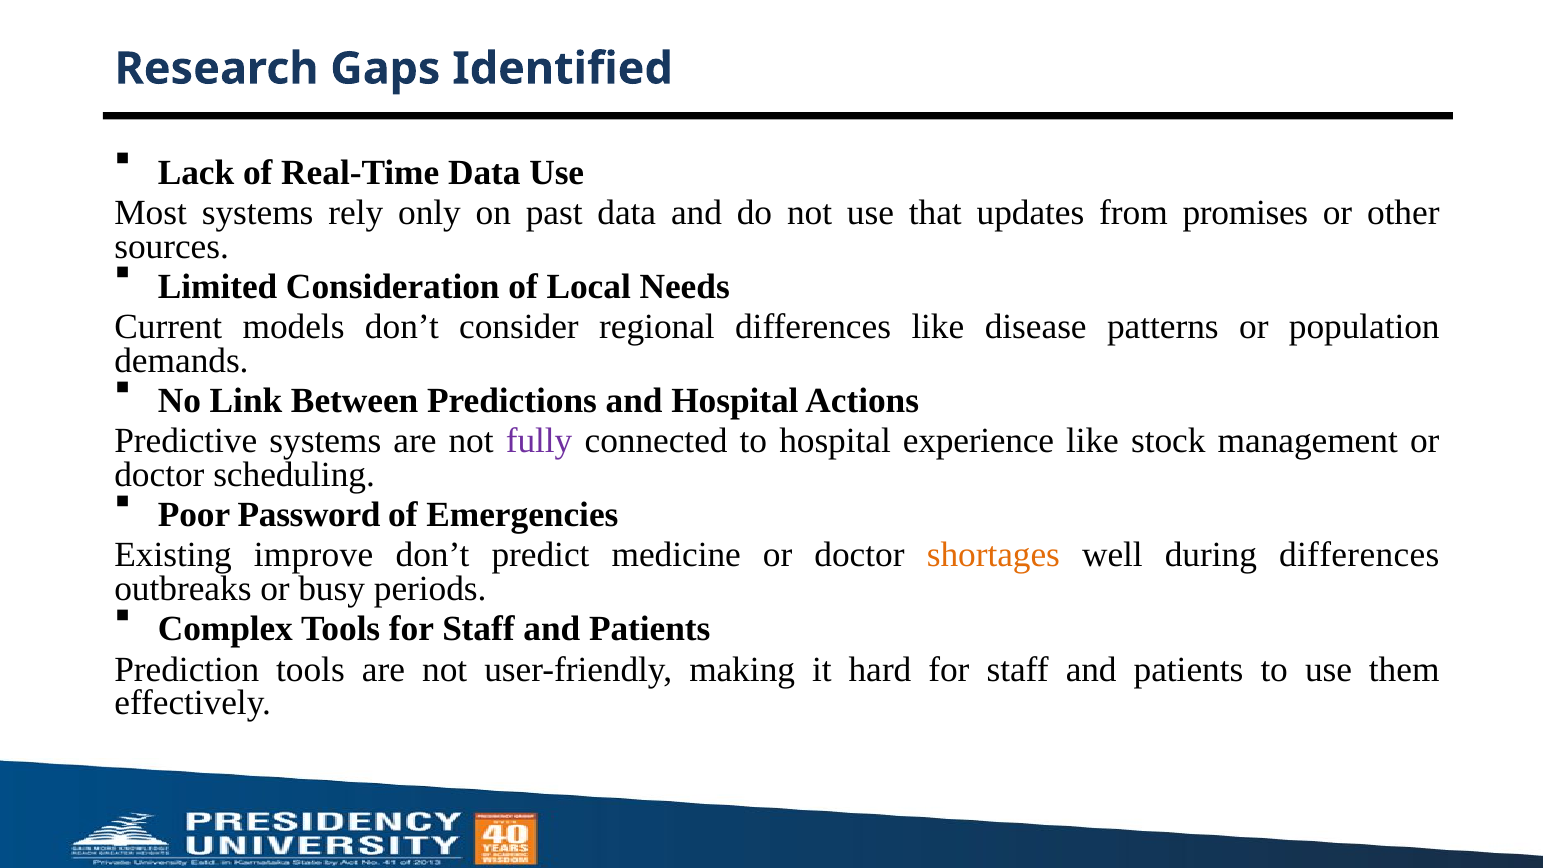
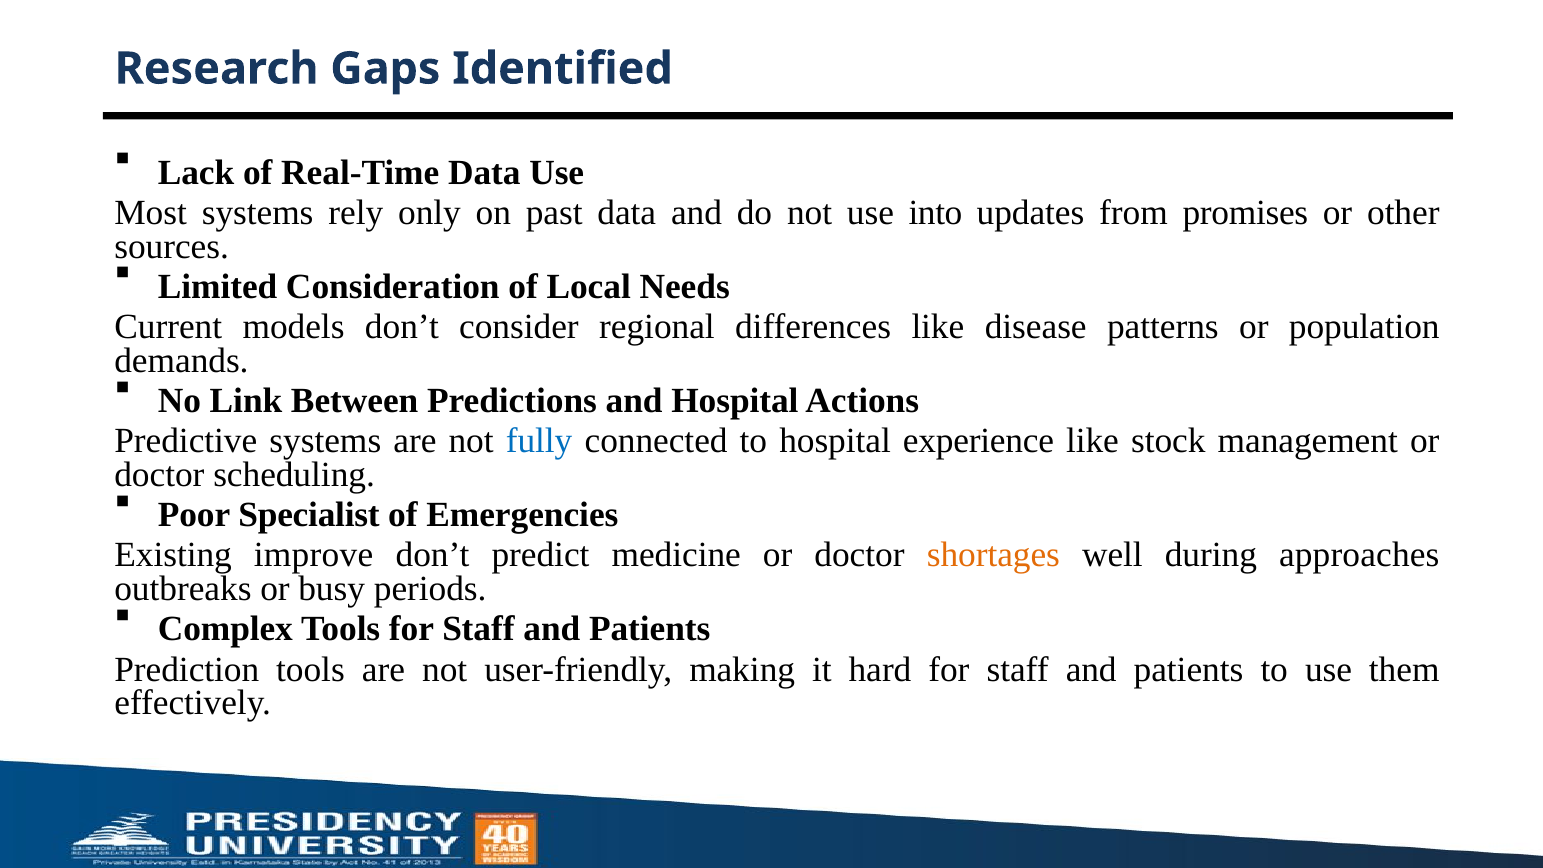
that: that -> into (935, 213)
fully colour: purple -> blue (539, 441)
Password: Password -> Specialist (309, 515)
during differences: differences -> approaches (1359, 555)
